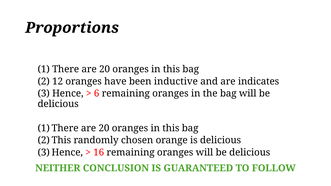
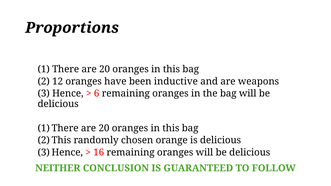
indicates: indicates -> weapons (259, 81)
